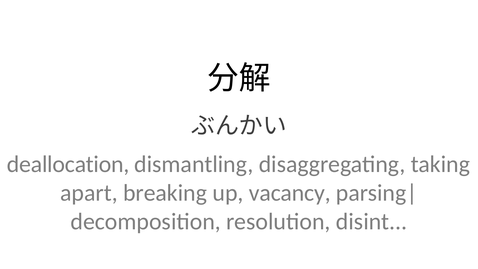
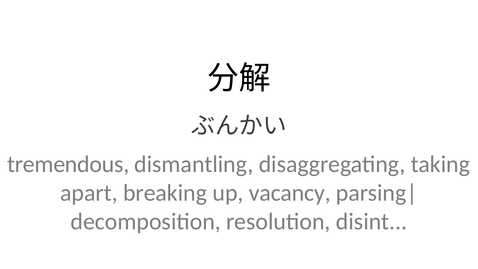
deallocation: deallocation -> tremendous (68, 164)
